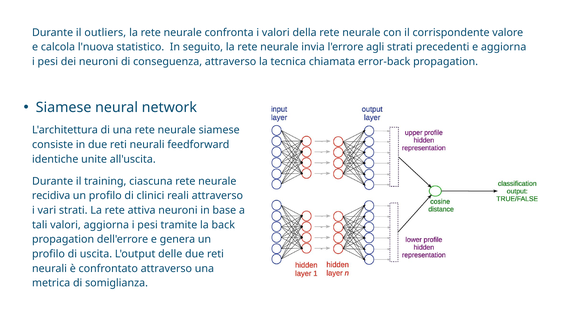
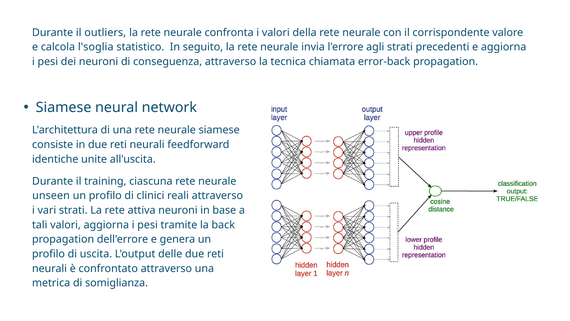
l'nuova: l'nuova -> l'soglia (96, 47)
recidiva: recidiva -> unseen (51, 196)
